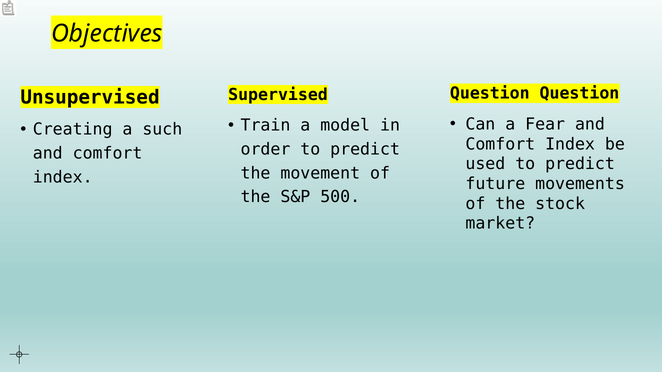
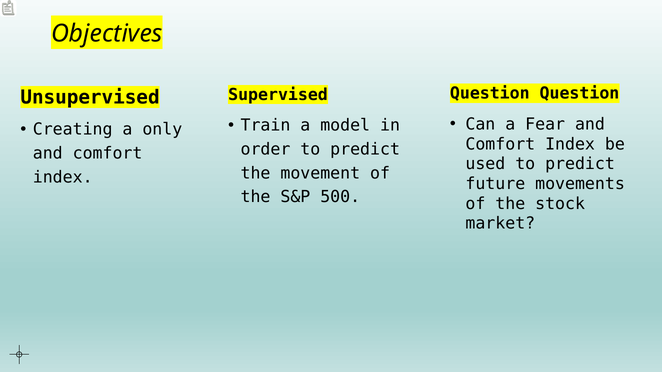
such: such -> only (162, 130)
